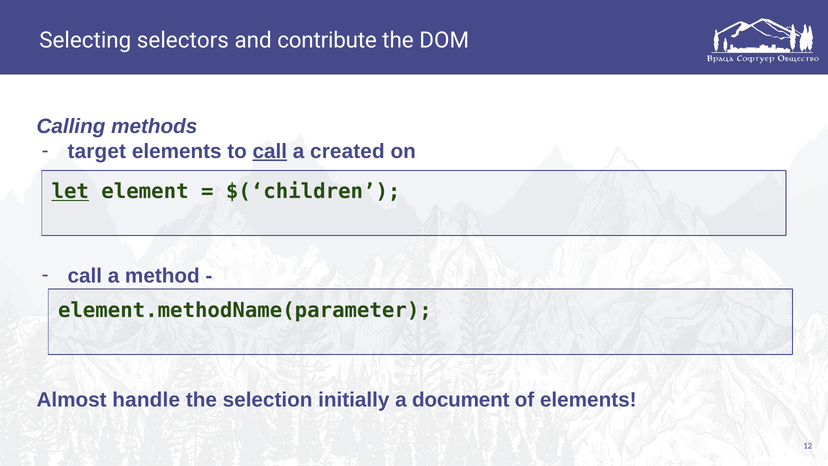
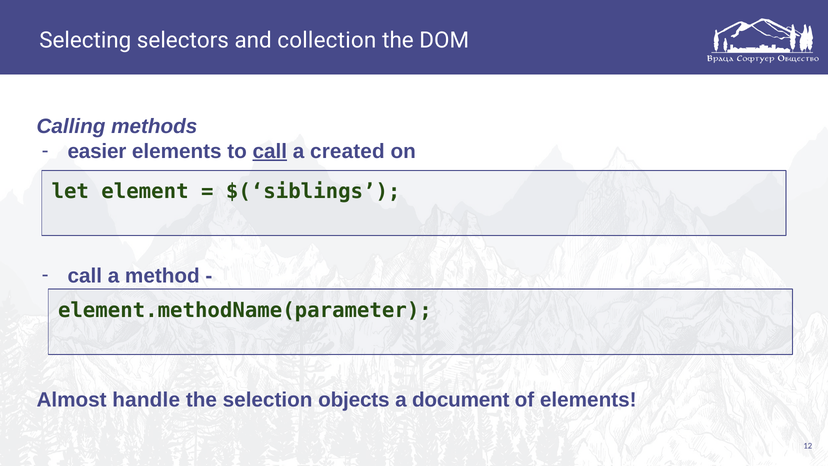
contribute: contribute -> collection (327, 40)
target: target -> easier (97, 151)
let underline: present -> none (70, 192)
$(‘children: $(‘children -> $(‘siblings (313, 192)
initially: initially -> objects (354, 400)
